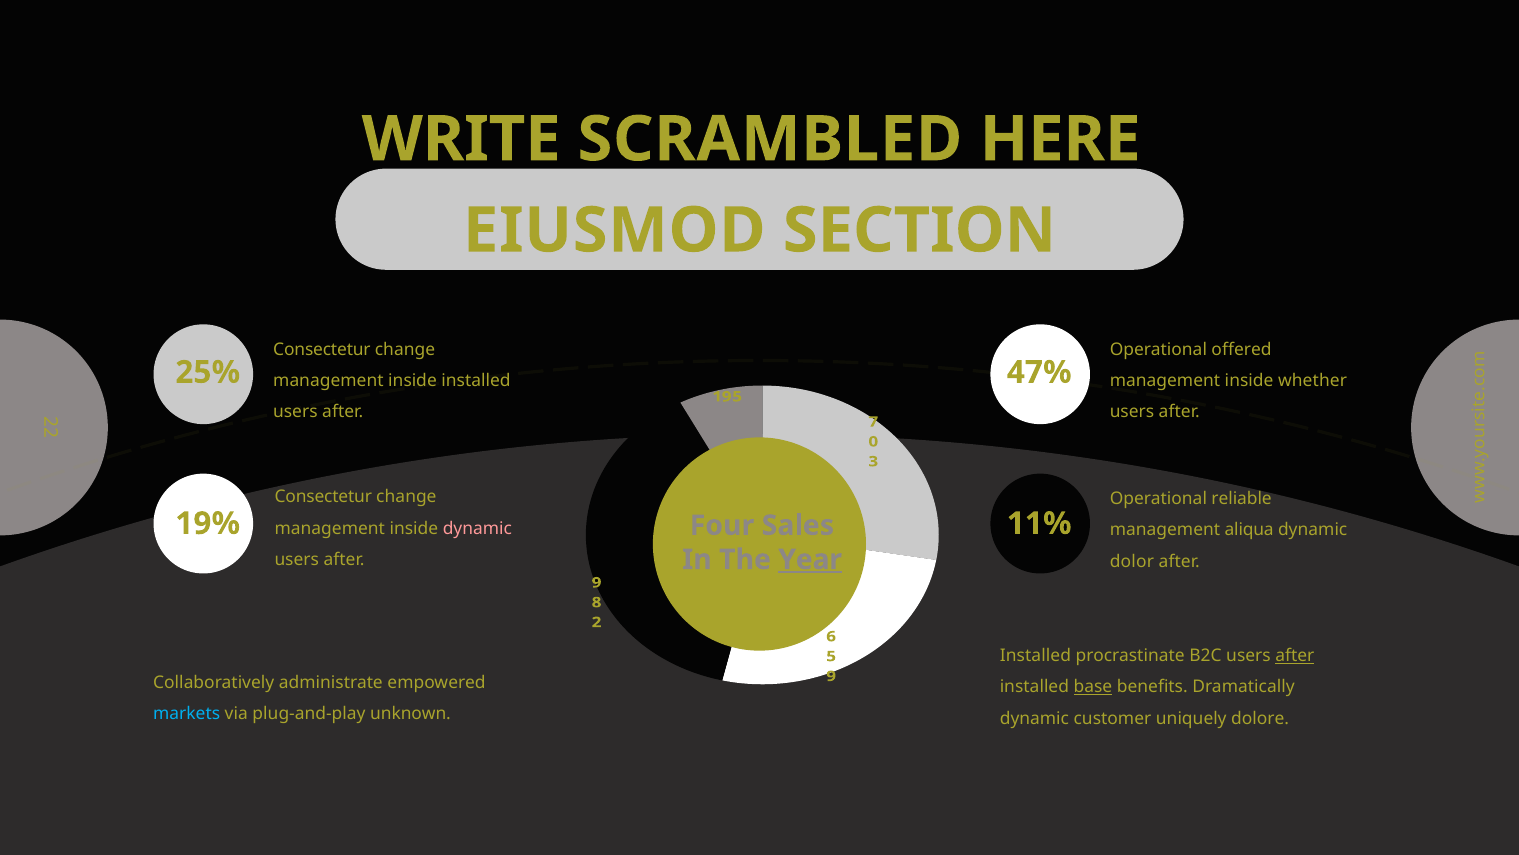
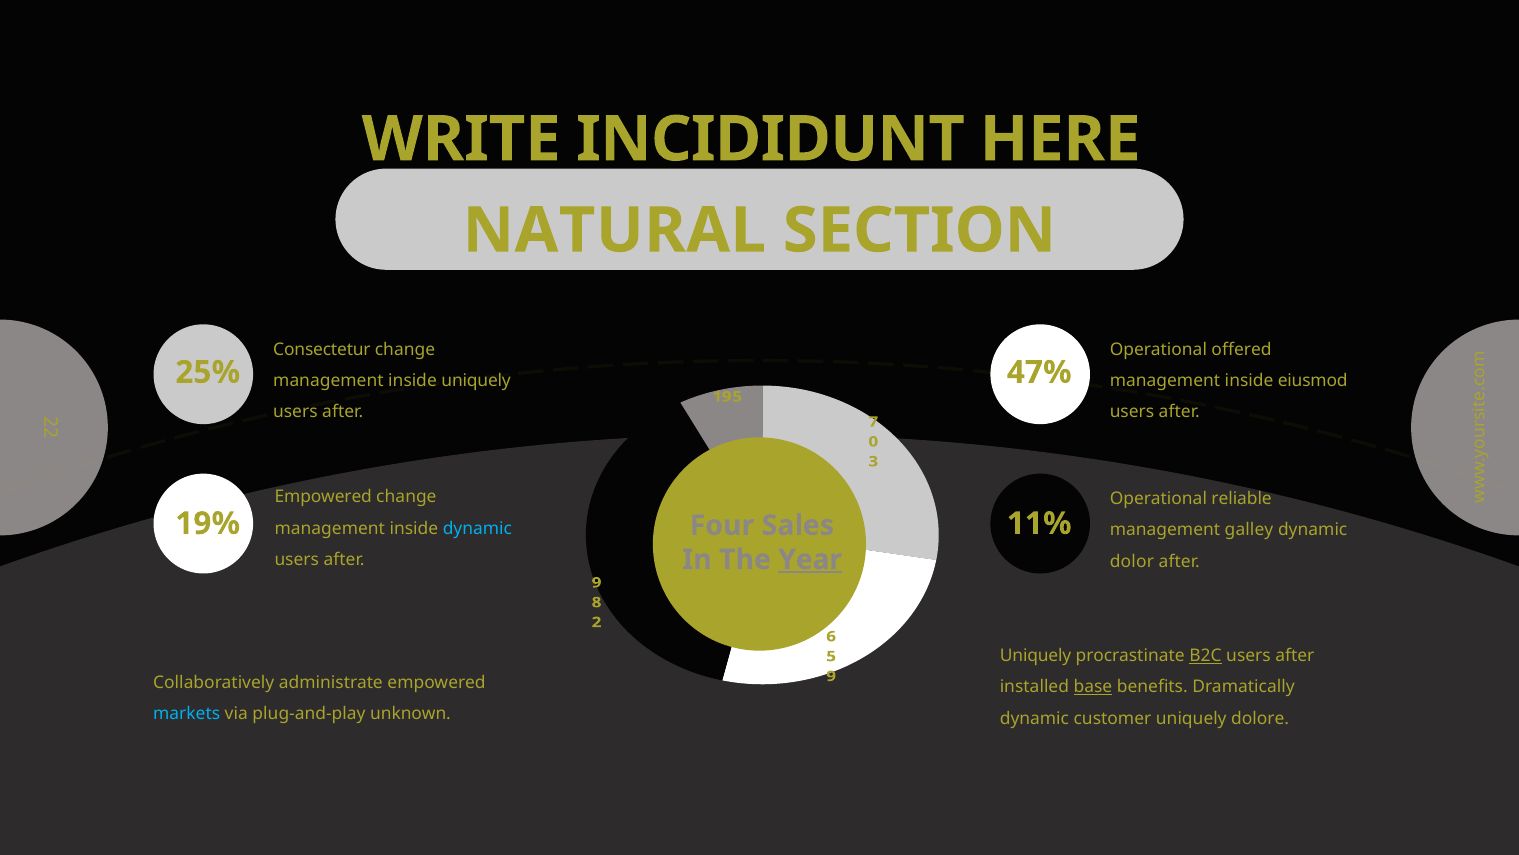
SCRAMBLED: SCRAMBLED -> INCIDIDUNT (771, 139)
EIUSMOD: EIUSMOD -> NATURAL (614, 230)
inside installed: installed -> uniquely (476, 380)
whether: whether -> eiusmod (1313, 380)
Consectetur: Consectetur -> Empowered (323, 497)
dynamic colour: pink -> light blue (477, 528)
aliqua: aliqua -> galley (1249, 530)
Installed: Installed -> Uniquely (1036, 655)
B2C underline: none -> present (1205, 655)
after underline: present -> none (1295, 655)
